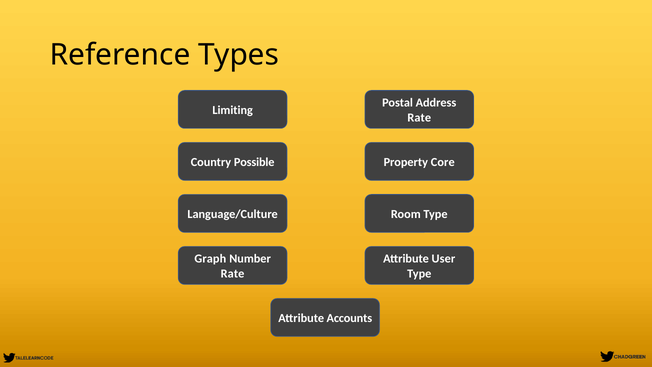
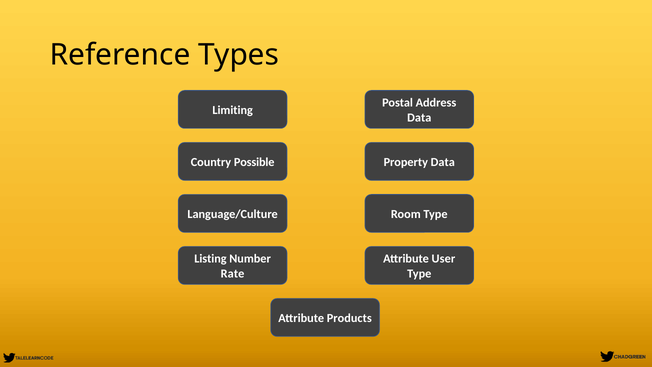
Rate: Rate -> Data (419, 117)
Property Core: Core -> Data (443, 162)
Graph: Graph -> Listing (210, 259)
Accounts: Accounts -> Products (349, 318)
